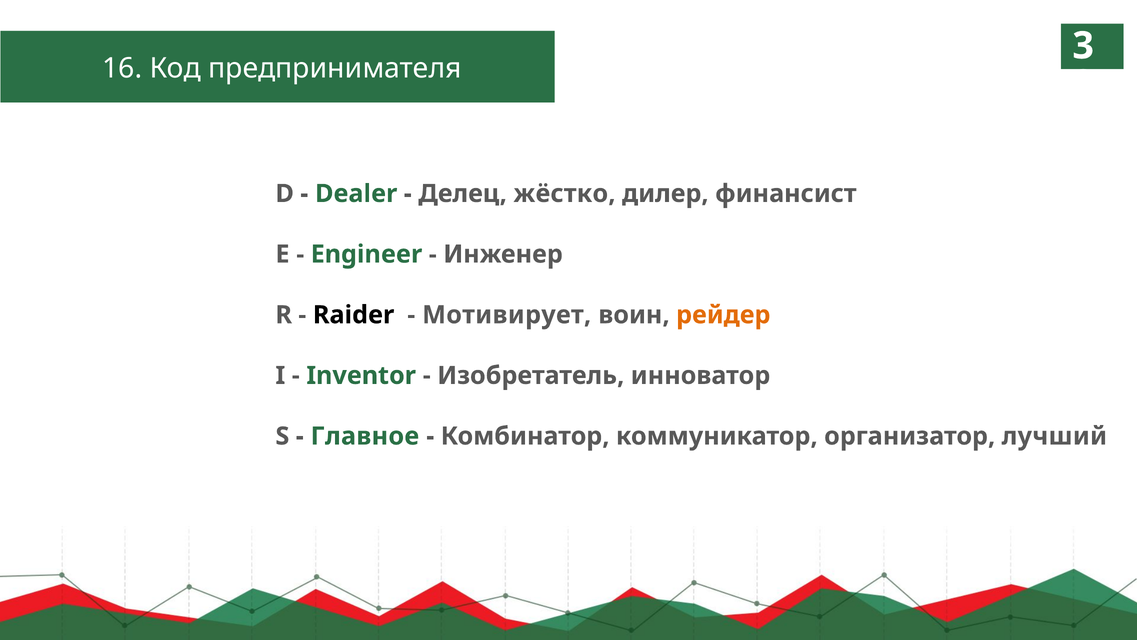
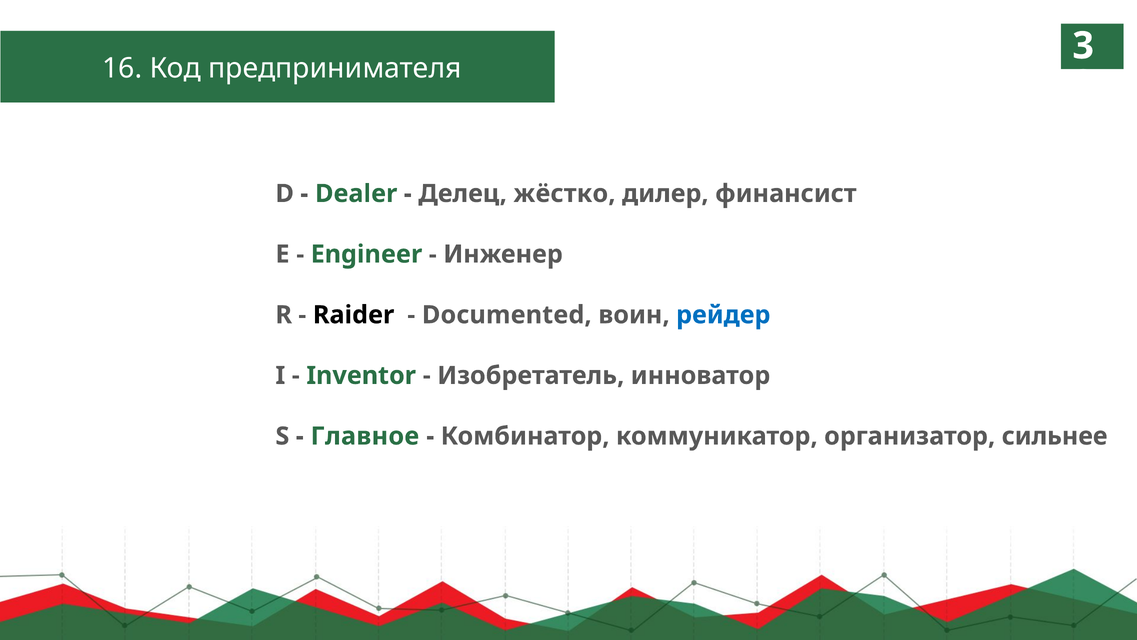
Мотивирует: Мотивирует -> Documented (507, 315)
рейдер colour: orange -> blue (723, 315)
лучший: лучший -> сильнее (1055, 436)
